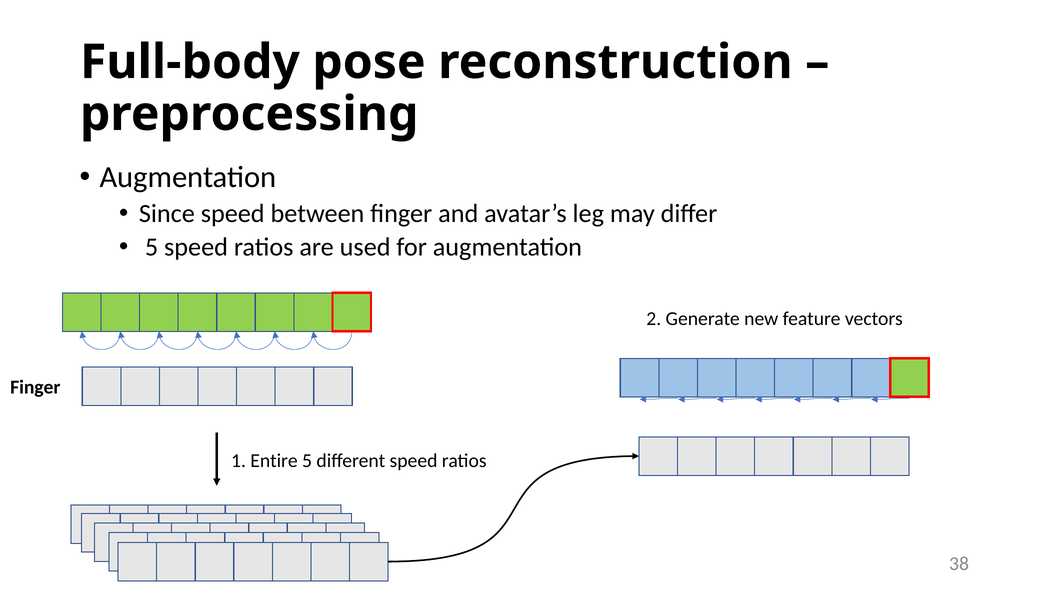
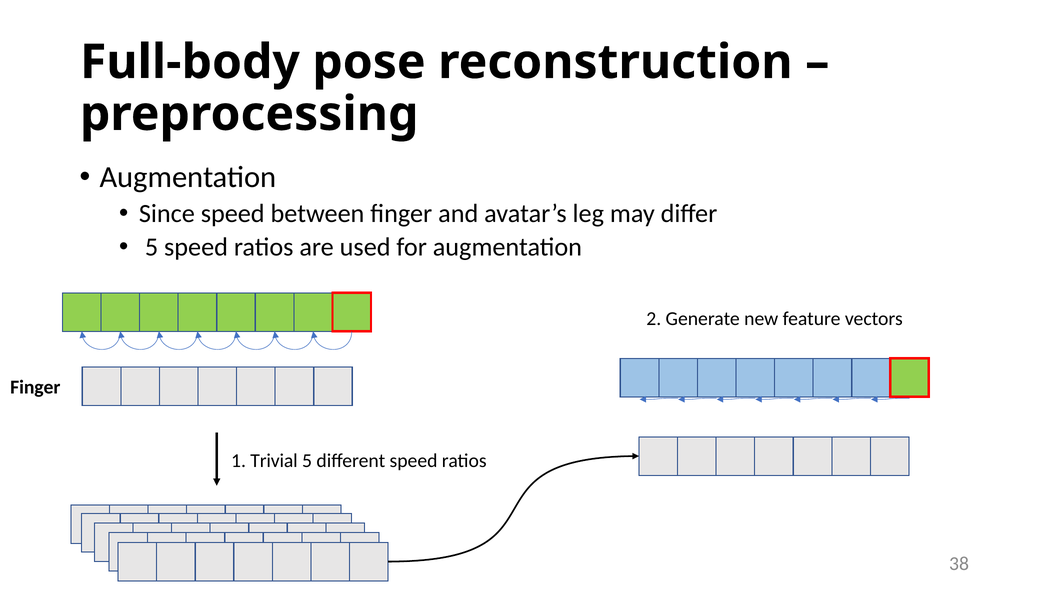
Entire: Entire -> Trivial (274, 461)
